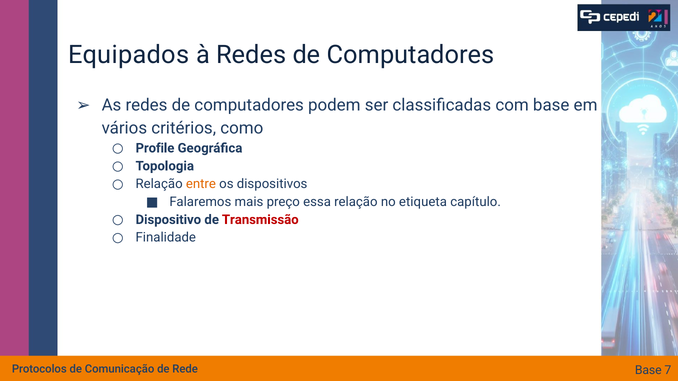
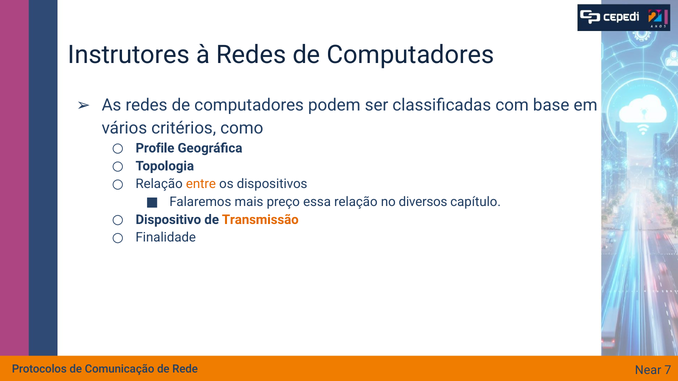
Equipados: Equipados -> Instrutores (129, 55)
etiqueta: etiqueta -> diversos (423, 202)
Transmissão colour: red -> orange (260, 220)
Base: Base -> Near (648, 371)
